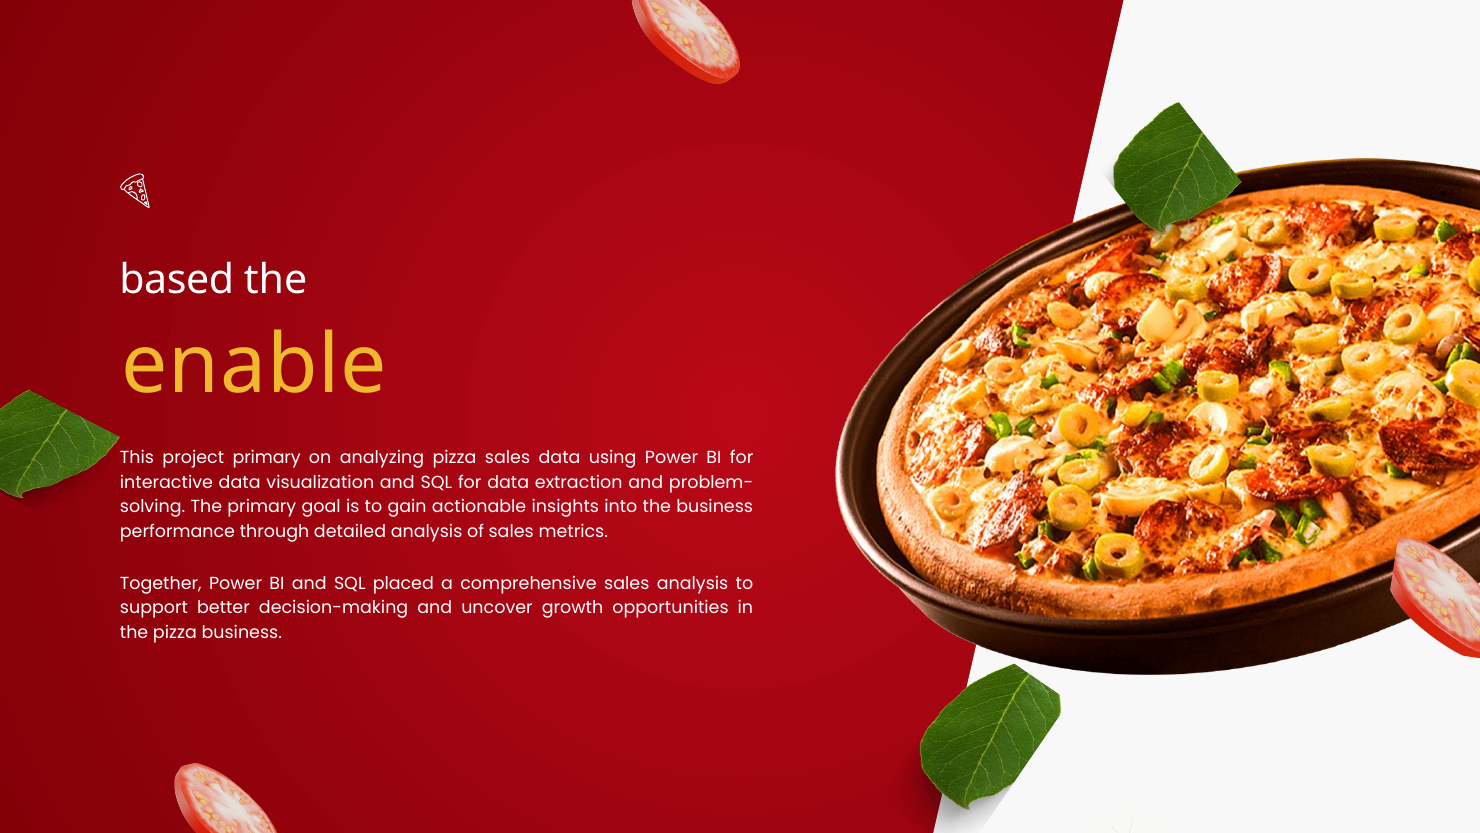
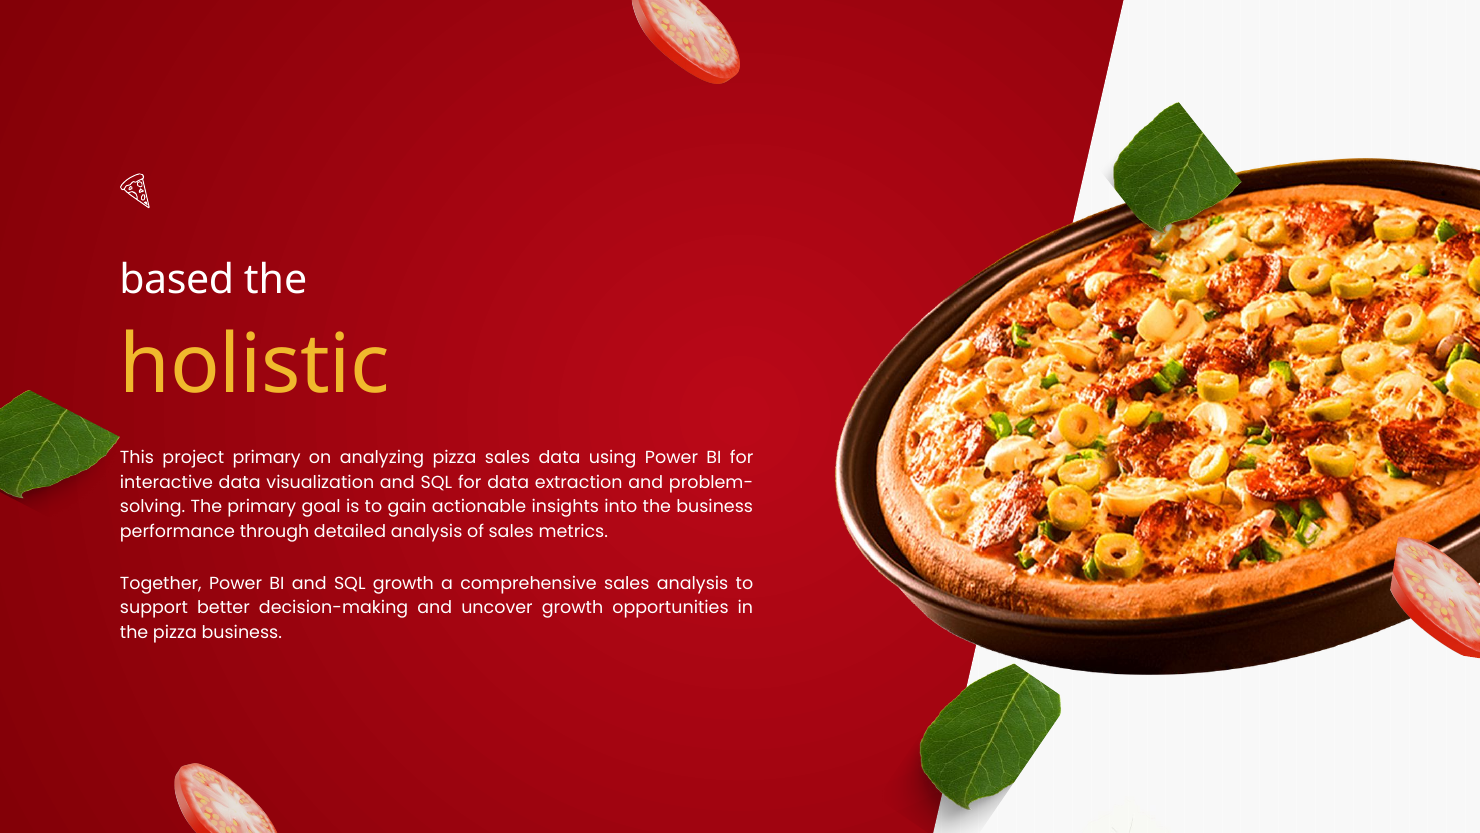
enable: enable -> holistic (255, 366)
SQL placed: placed -> growth (403, 583)
